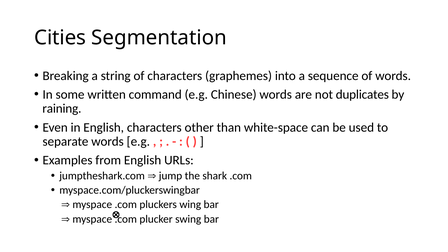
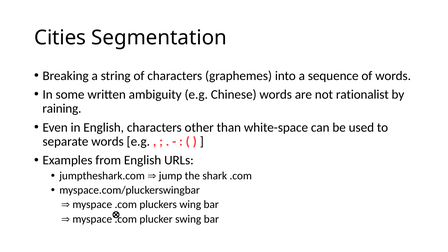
command: command -> ambiguity (155, 95)
duplicates: duplicates -> rationalist (362, 95)
